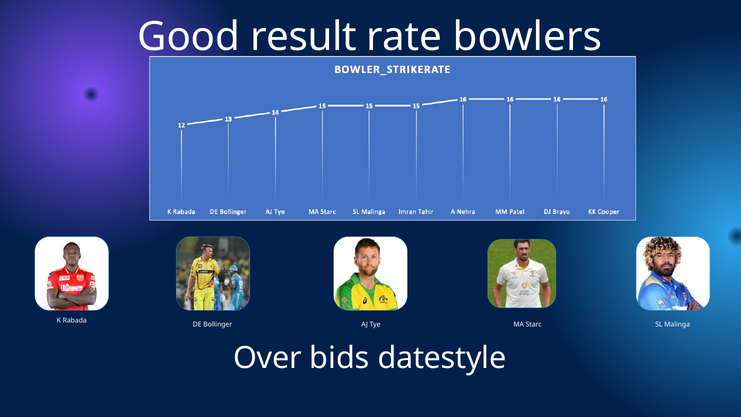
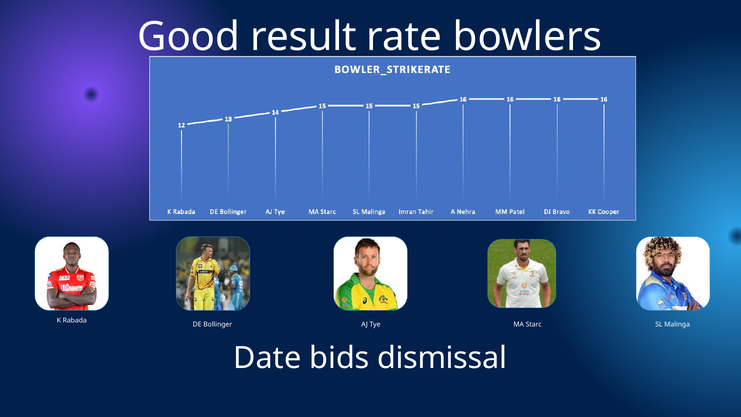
Over: Over -> Date (267, 358)
datestyle: datestyle -> dismissal (442, 358)
